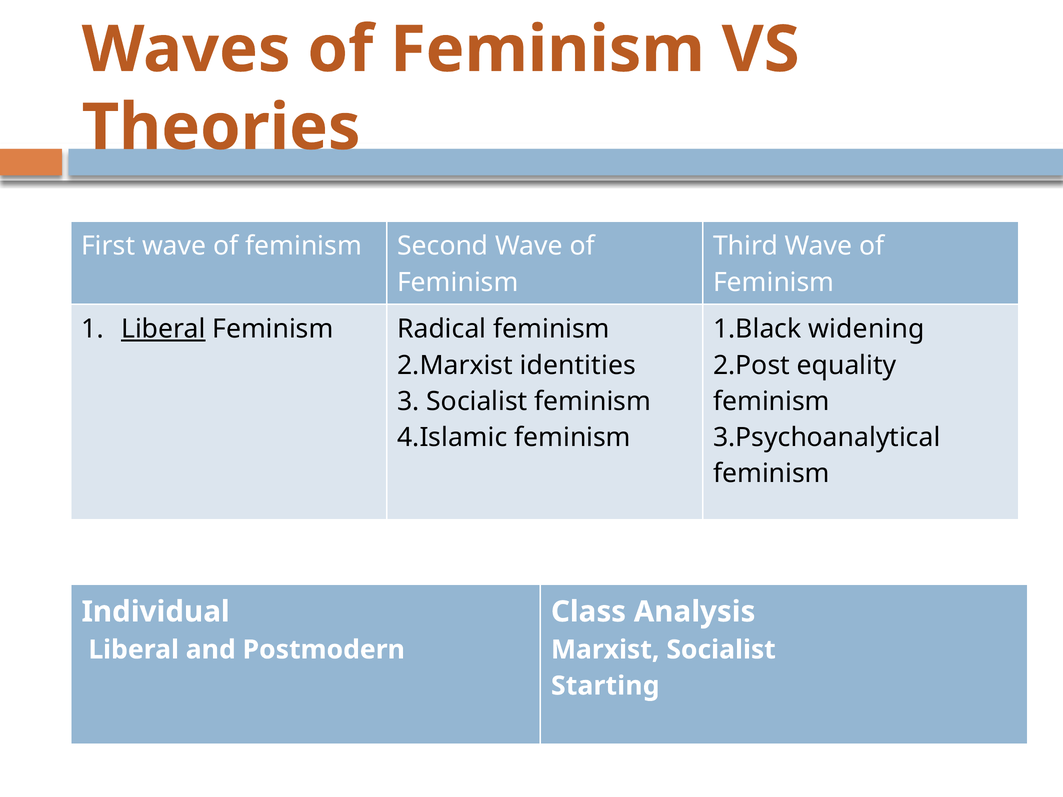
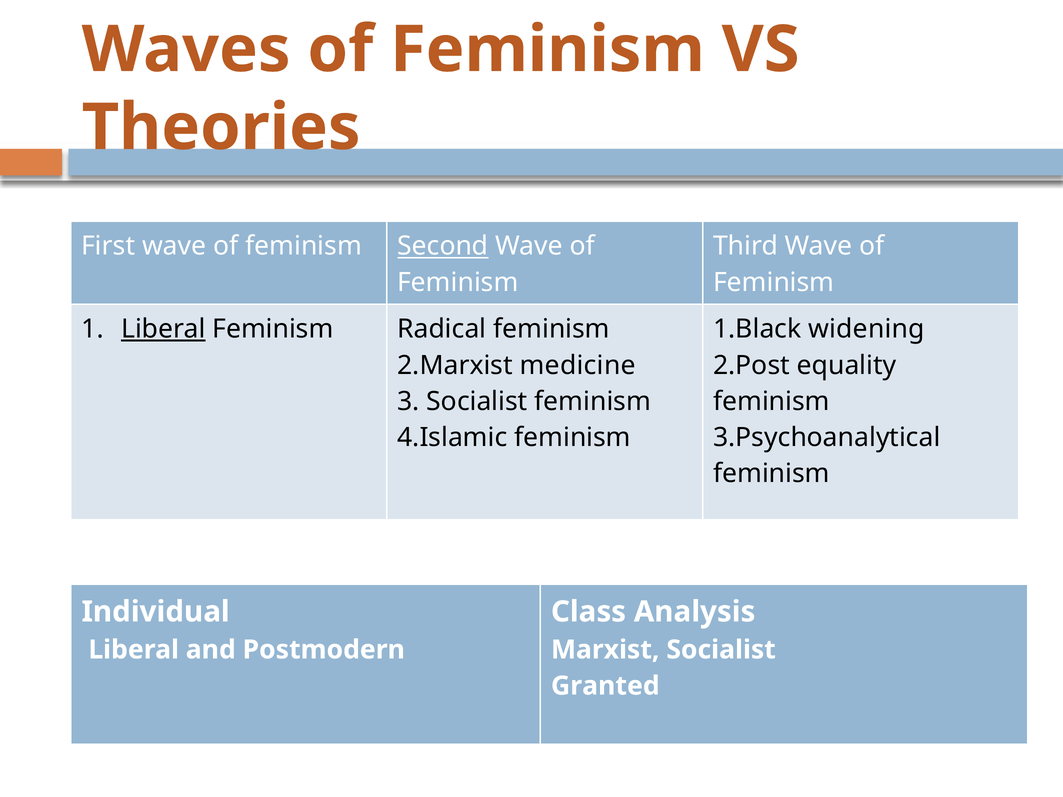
Second underline: none -> present (443, 246)
identities: identities -> medicine (578, 365)
Starting: Starting -> Granted (605, 686)
